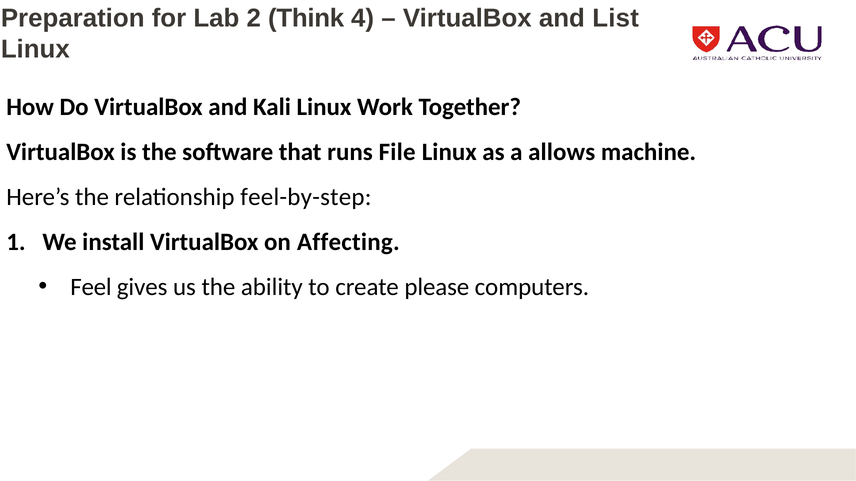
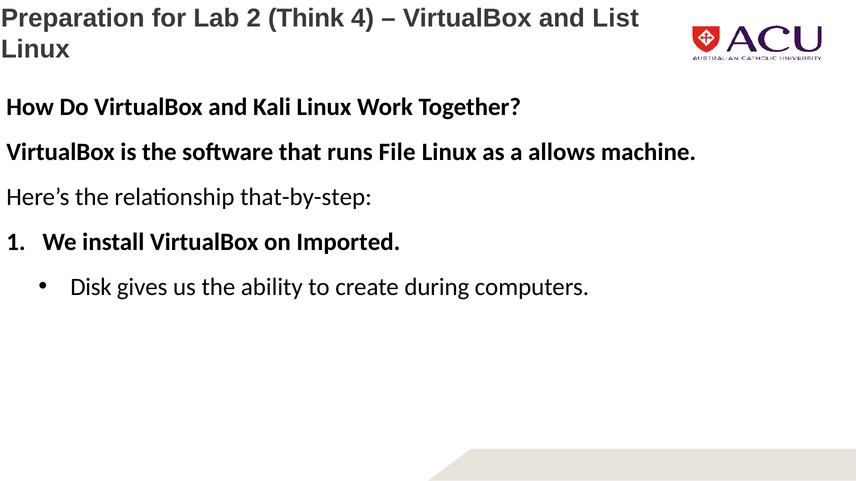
feel-by-step: feel-by-step -> that-by-step (306, 197)
Affecting: Affecting -> Imported (348, 242)
Feel: Feel -> Disk (91, 287)
please: please -> during (437, 287)
